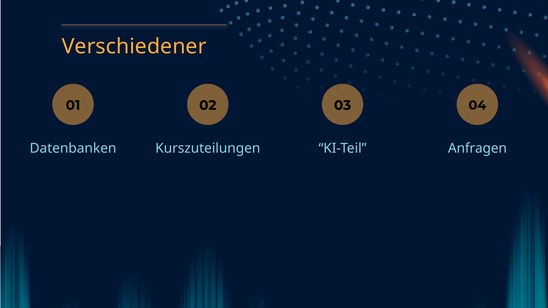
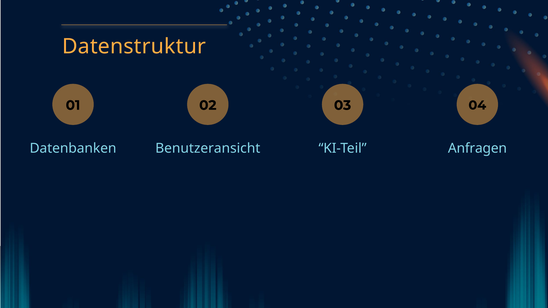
Verschiedener: Verschiedener -> Datenstruktur (134, 46)
Kurszuteilungen: Kurszuteilungen -> Benutzeransicht (208, 149)
